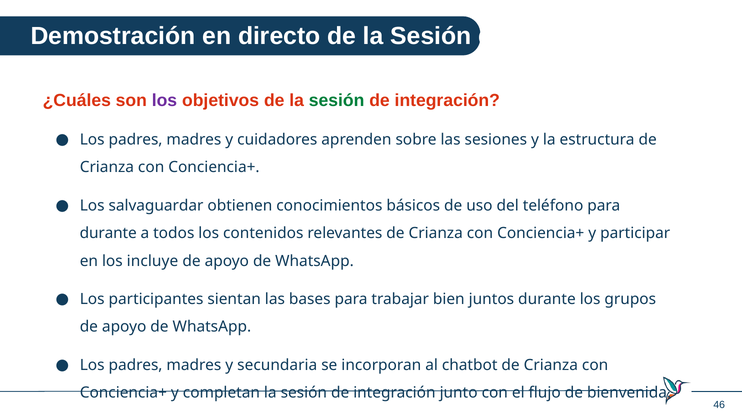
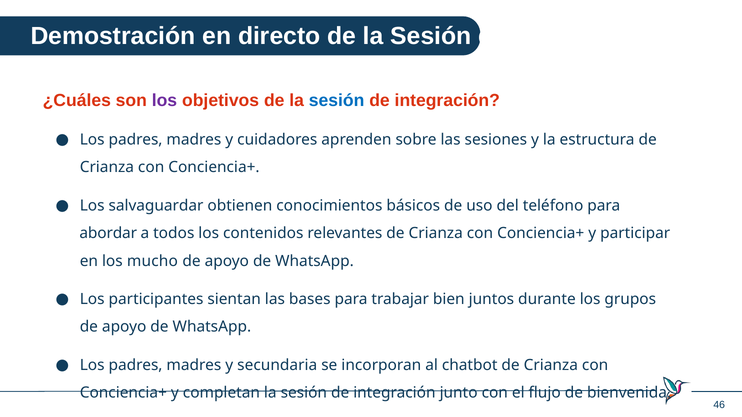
sesión colour: green -> blue (337, 100)
durante: durante -> abordar (108, 233)
incluye: incluye -> mucho (152, 261)
